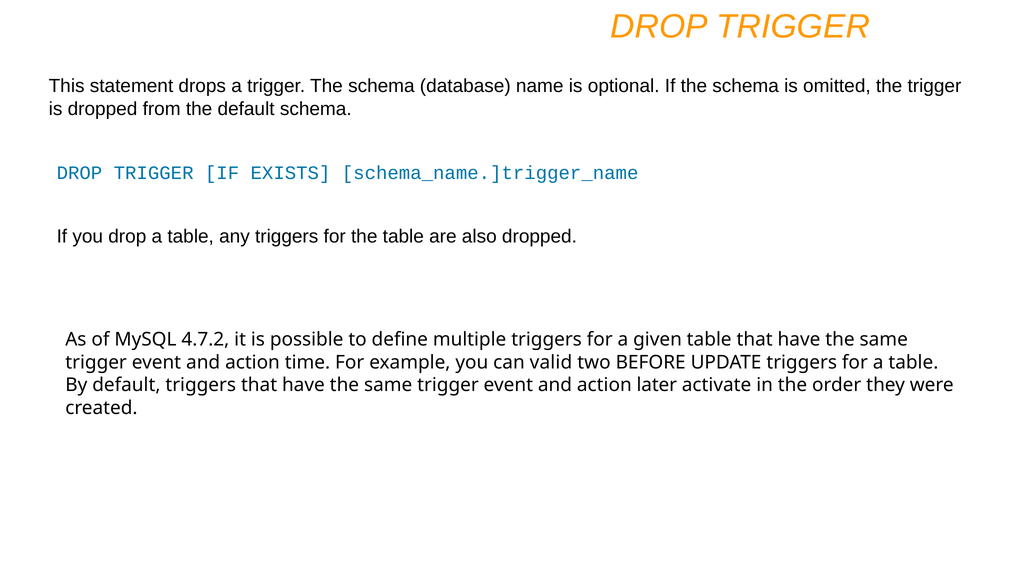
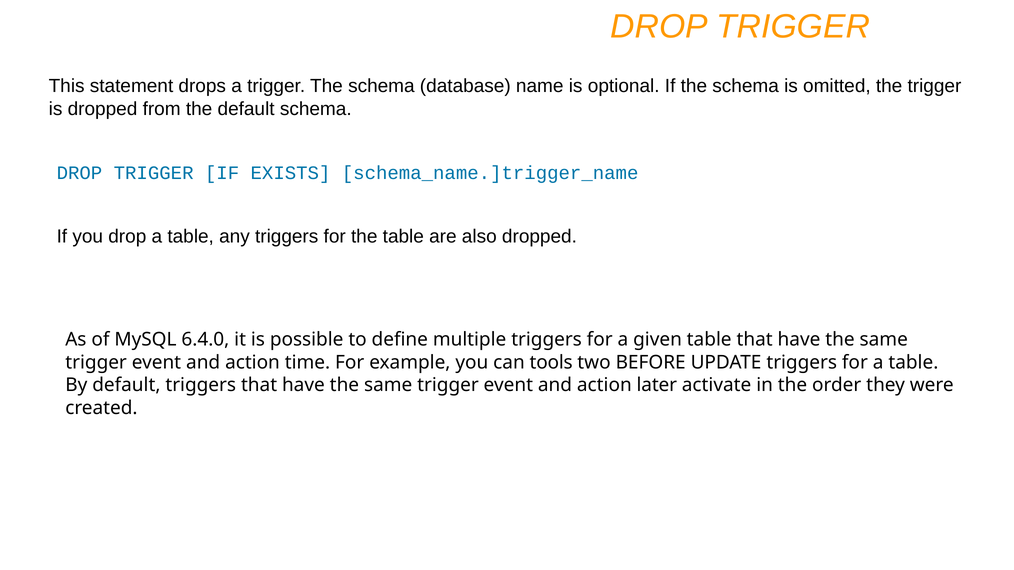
4.7.2: 4.7.2 -> 6.4.0 (205, 340)
valid: valid -> tools (551, 362)
